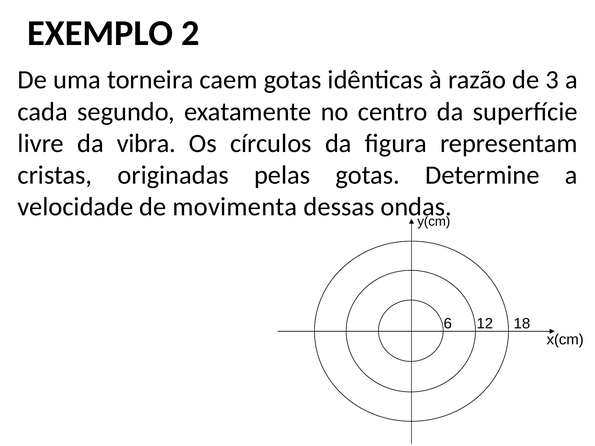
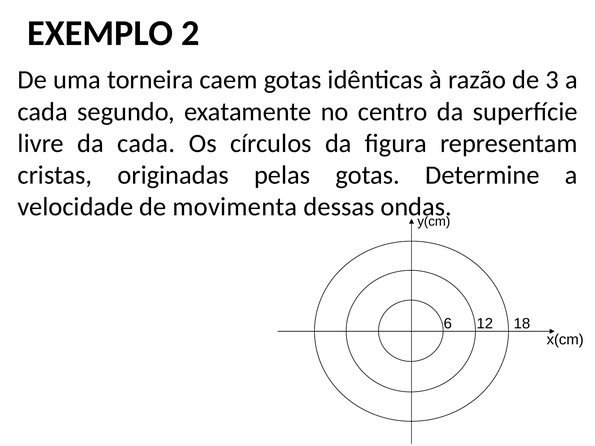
da vibra: vibra -> cada (146, 143)
